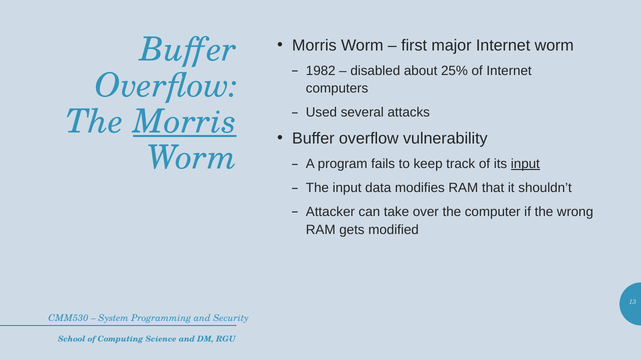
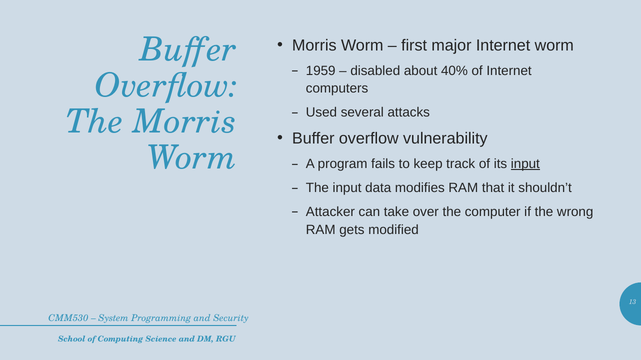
1982: 1982 -> 1959 (321, 71)
25%: 25% -> 40% (454, 71)
Morris underline: present -> none (185, 122)
